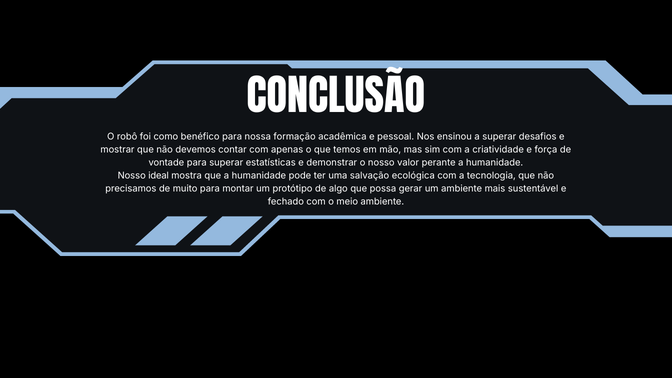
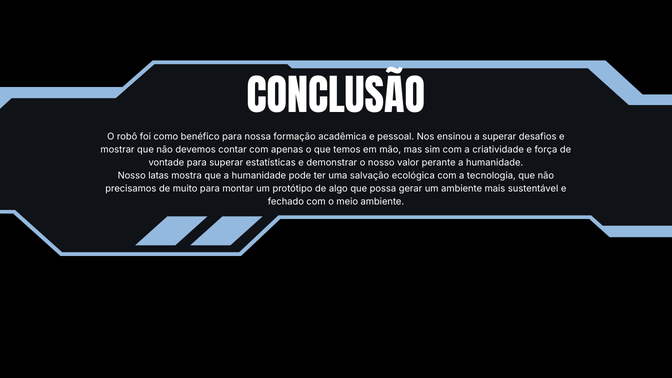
ideal: ideal -> latas (159, 176)
